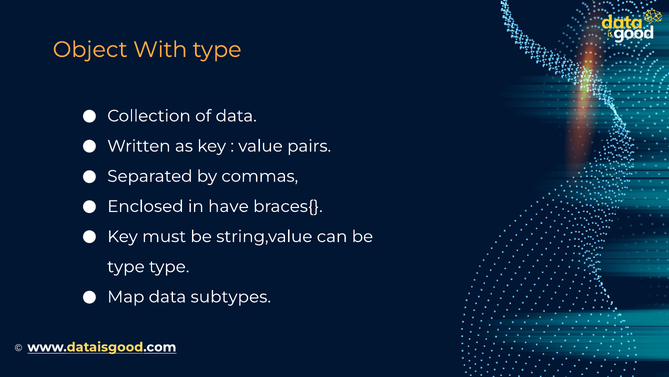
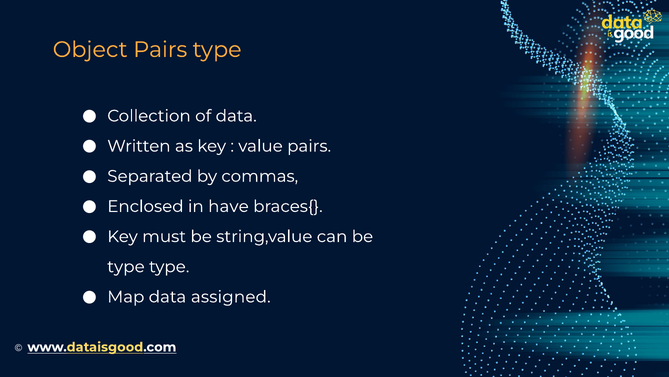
Object With: With -> Pairs (160, 50)
subtypes: subtypes -> assigned (231, 296)
